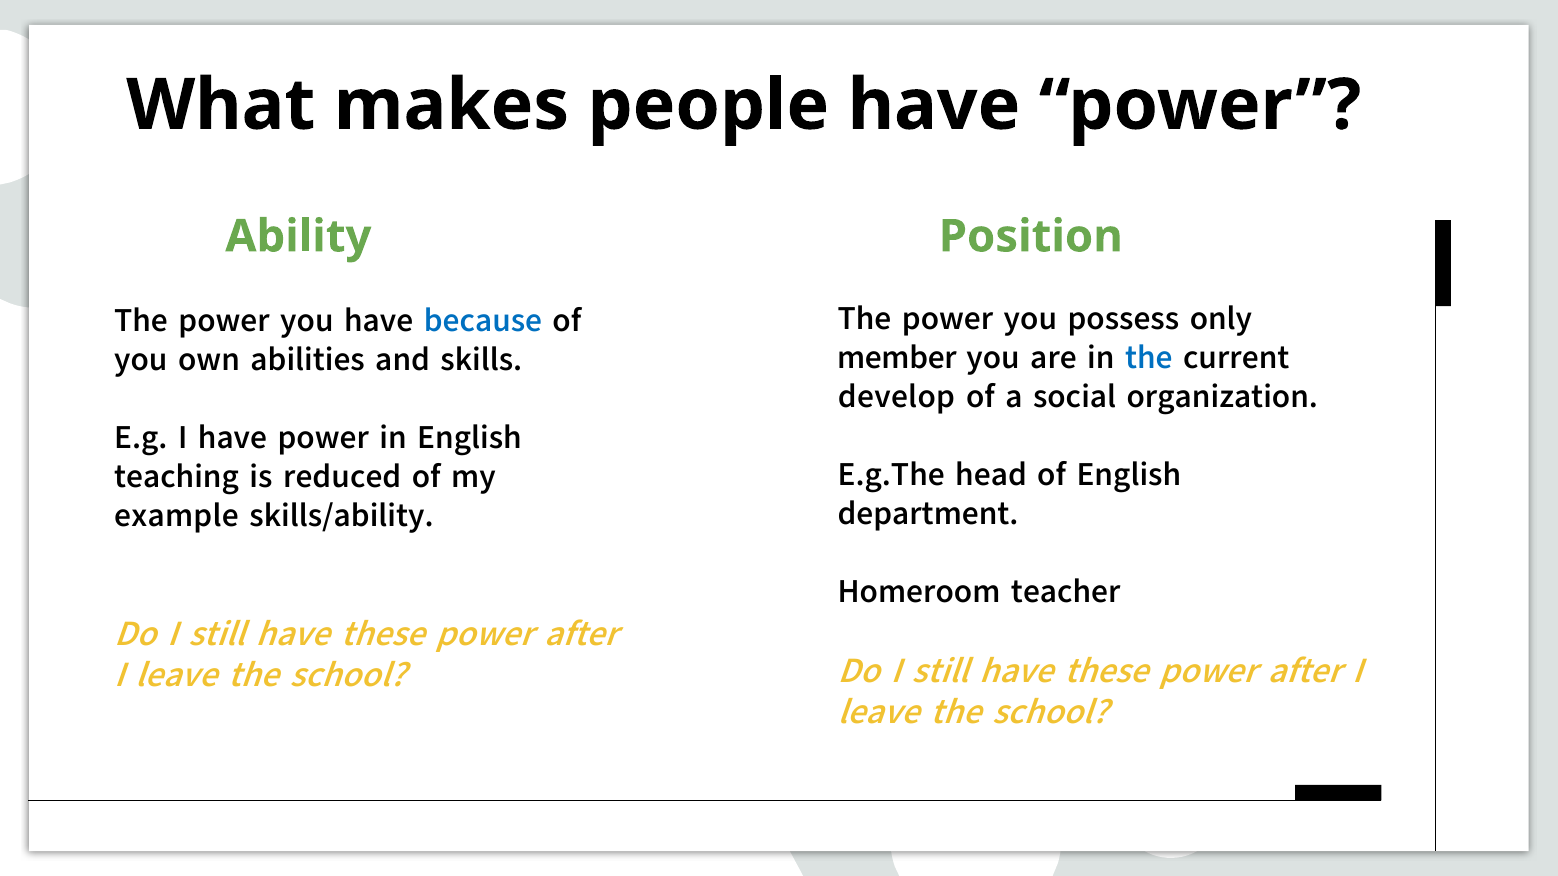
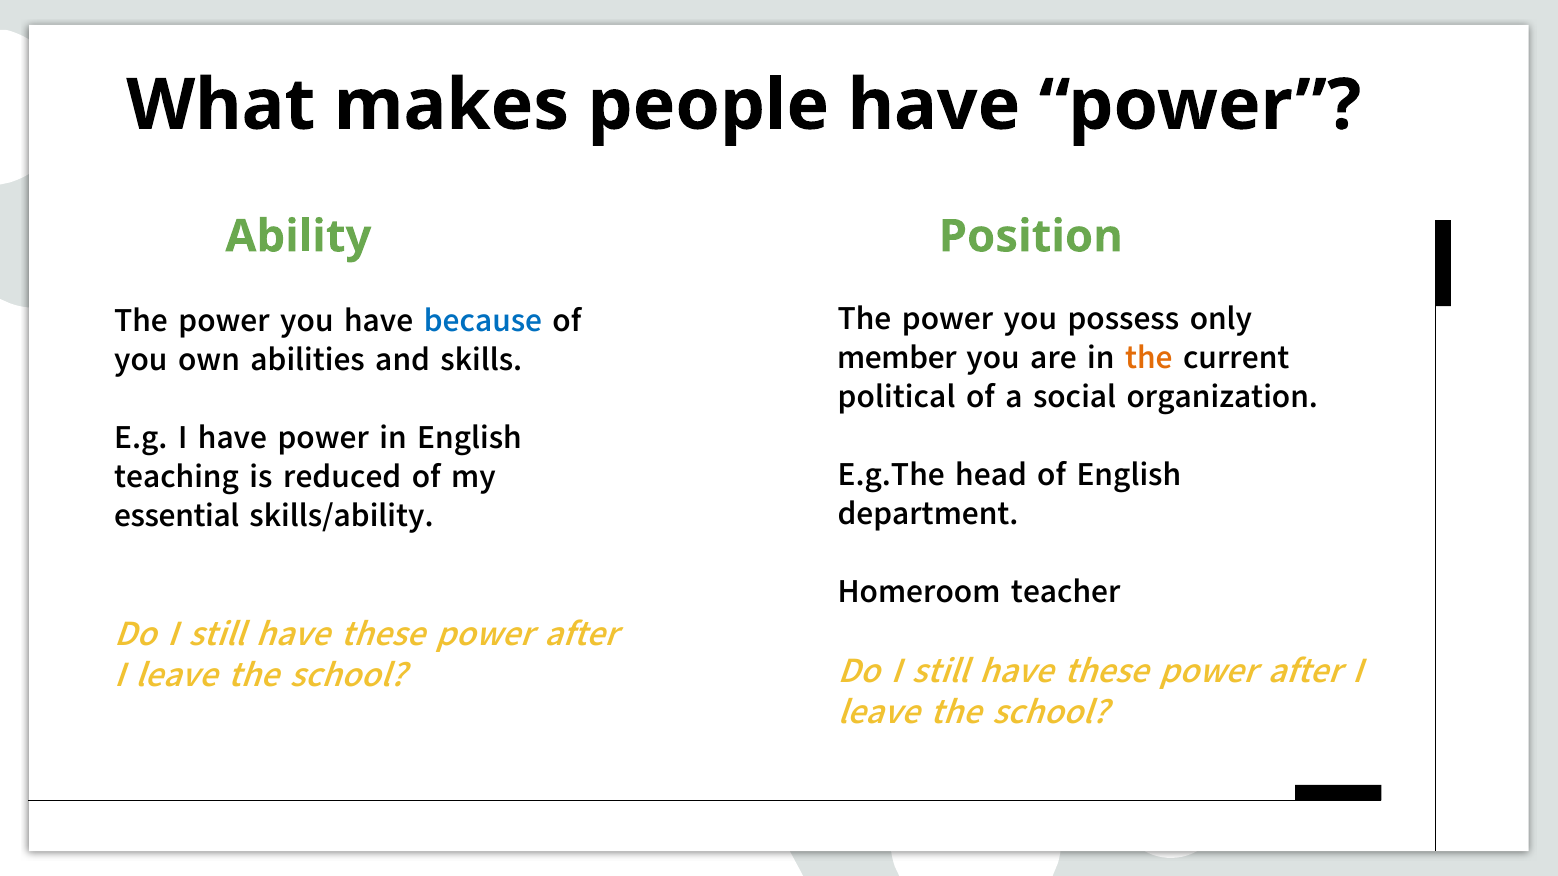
the colour: blue -> orange (1149, 358)
develop: develop -> political (897, 397)
example: example -> essential (177, 516)
